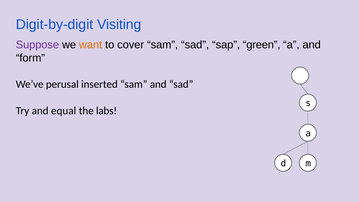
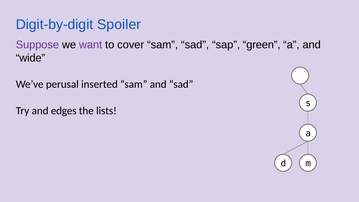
Visiting: Visiting -> Spoiler (119, 24)
want colour: orange -> purple (91, 45)
form: form -> wide (30, 58)
equal: equal -> edges (64, 111)
labs: labs -> lists (106, 111)
